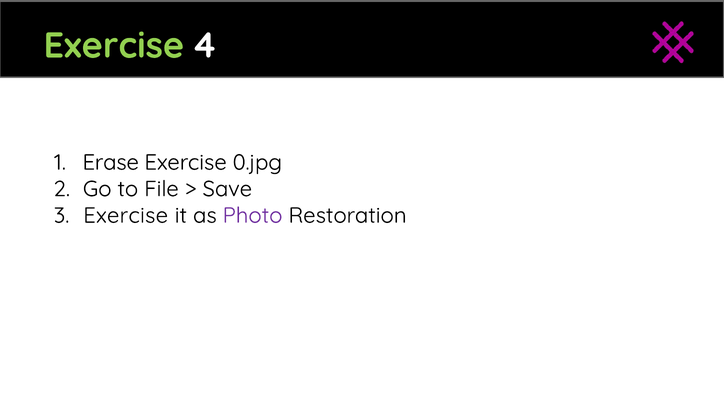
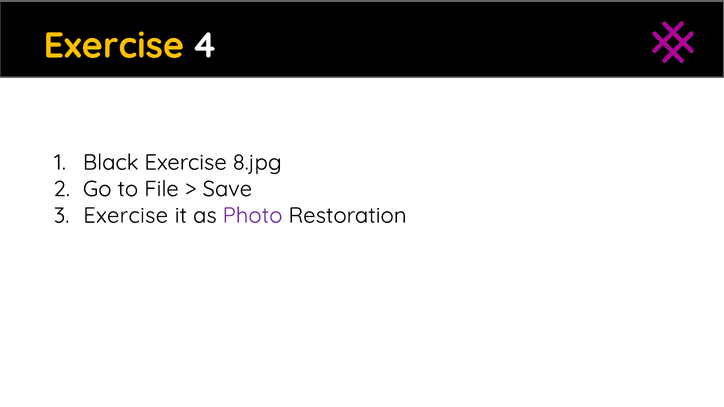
Exercise colour: light green -> yellow (114, 46)
Erase: Erase -> Black (111, 163)
0.jpg: 0.jpg -> 8.jpg (257, 163)
